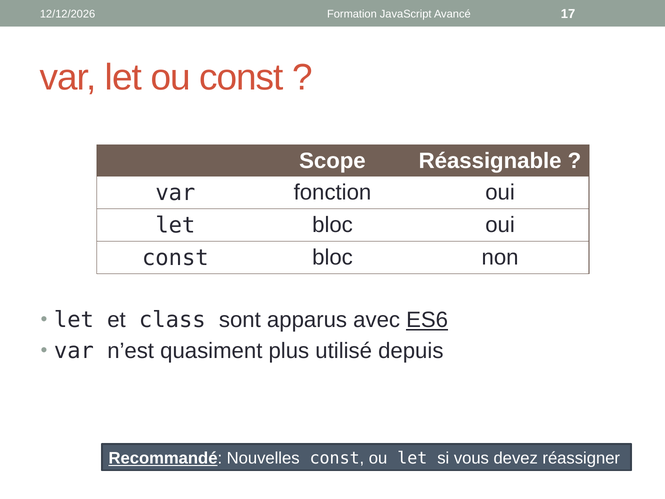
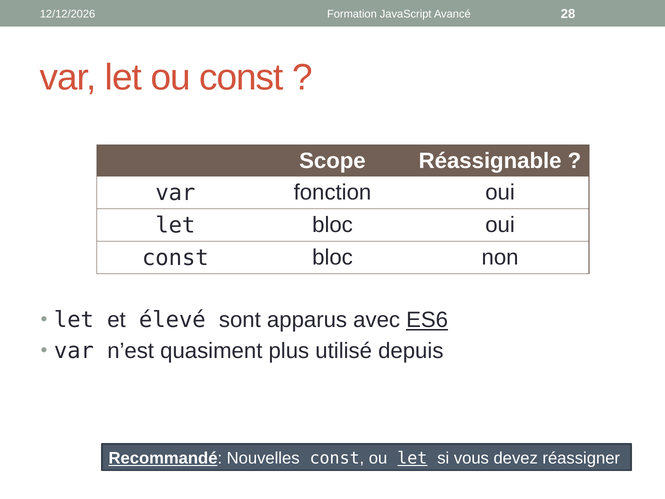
17: 17 -> 28 (568, 14)
class: class -> élevé (172, 320)
let underline: none -> present (412, 458)
